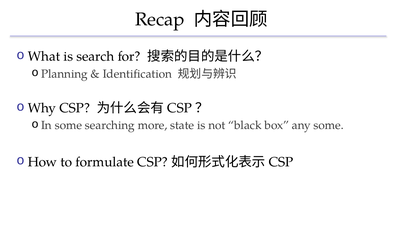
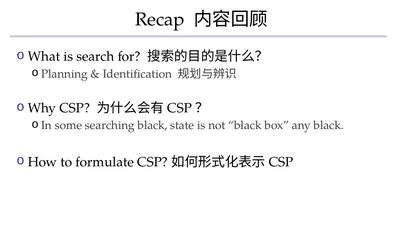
searching more: more -> black (153, 126)
any some: some -> black (329, 126)
